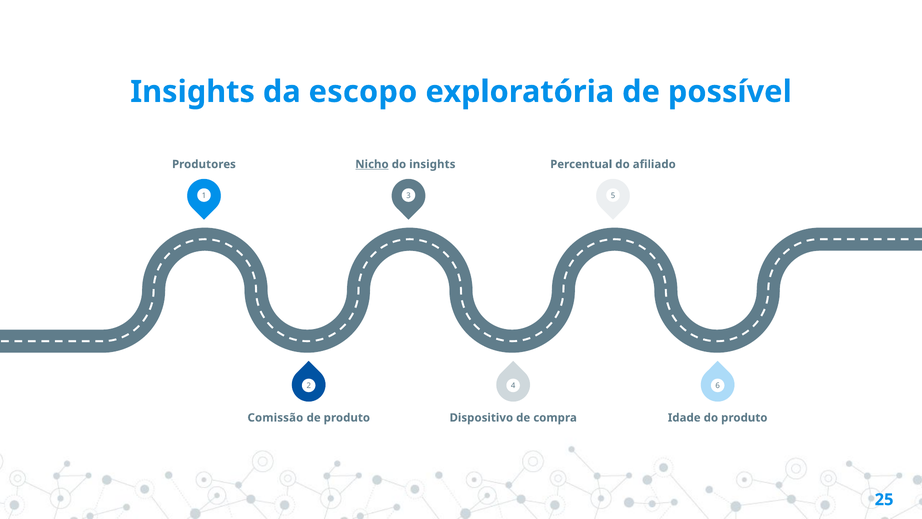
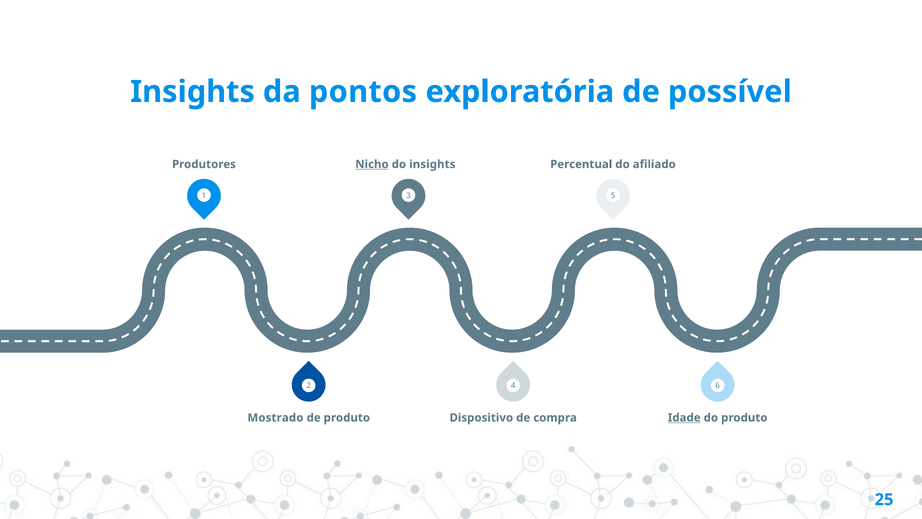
escopo: escopo -> pontos (363, 92)
Comissão: Comissão -> Mostrado (275, 417)
Idade underline: none -> present (684, 417)
